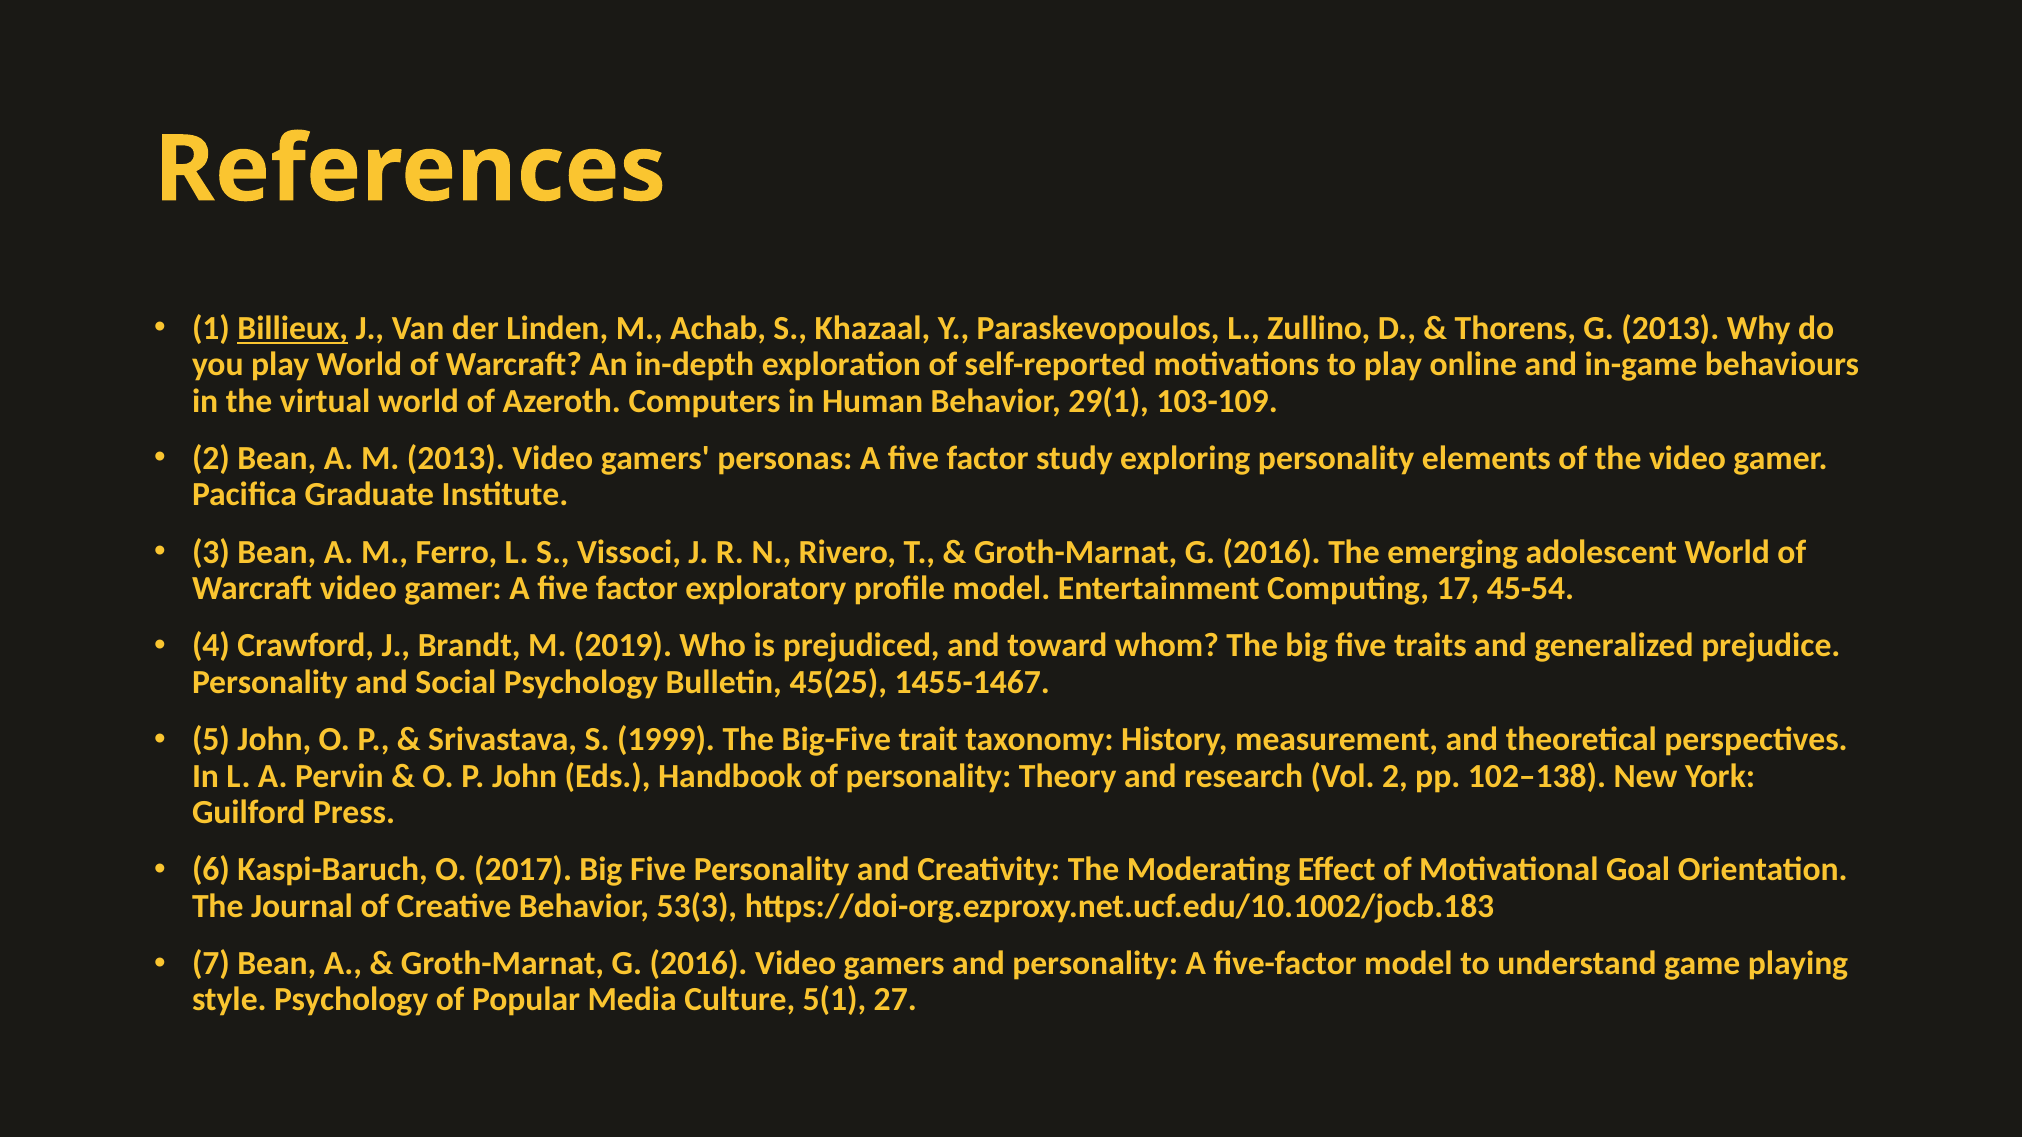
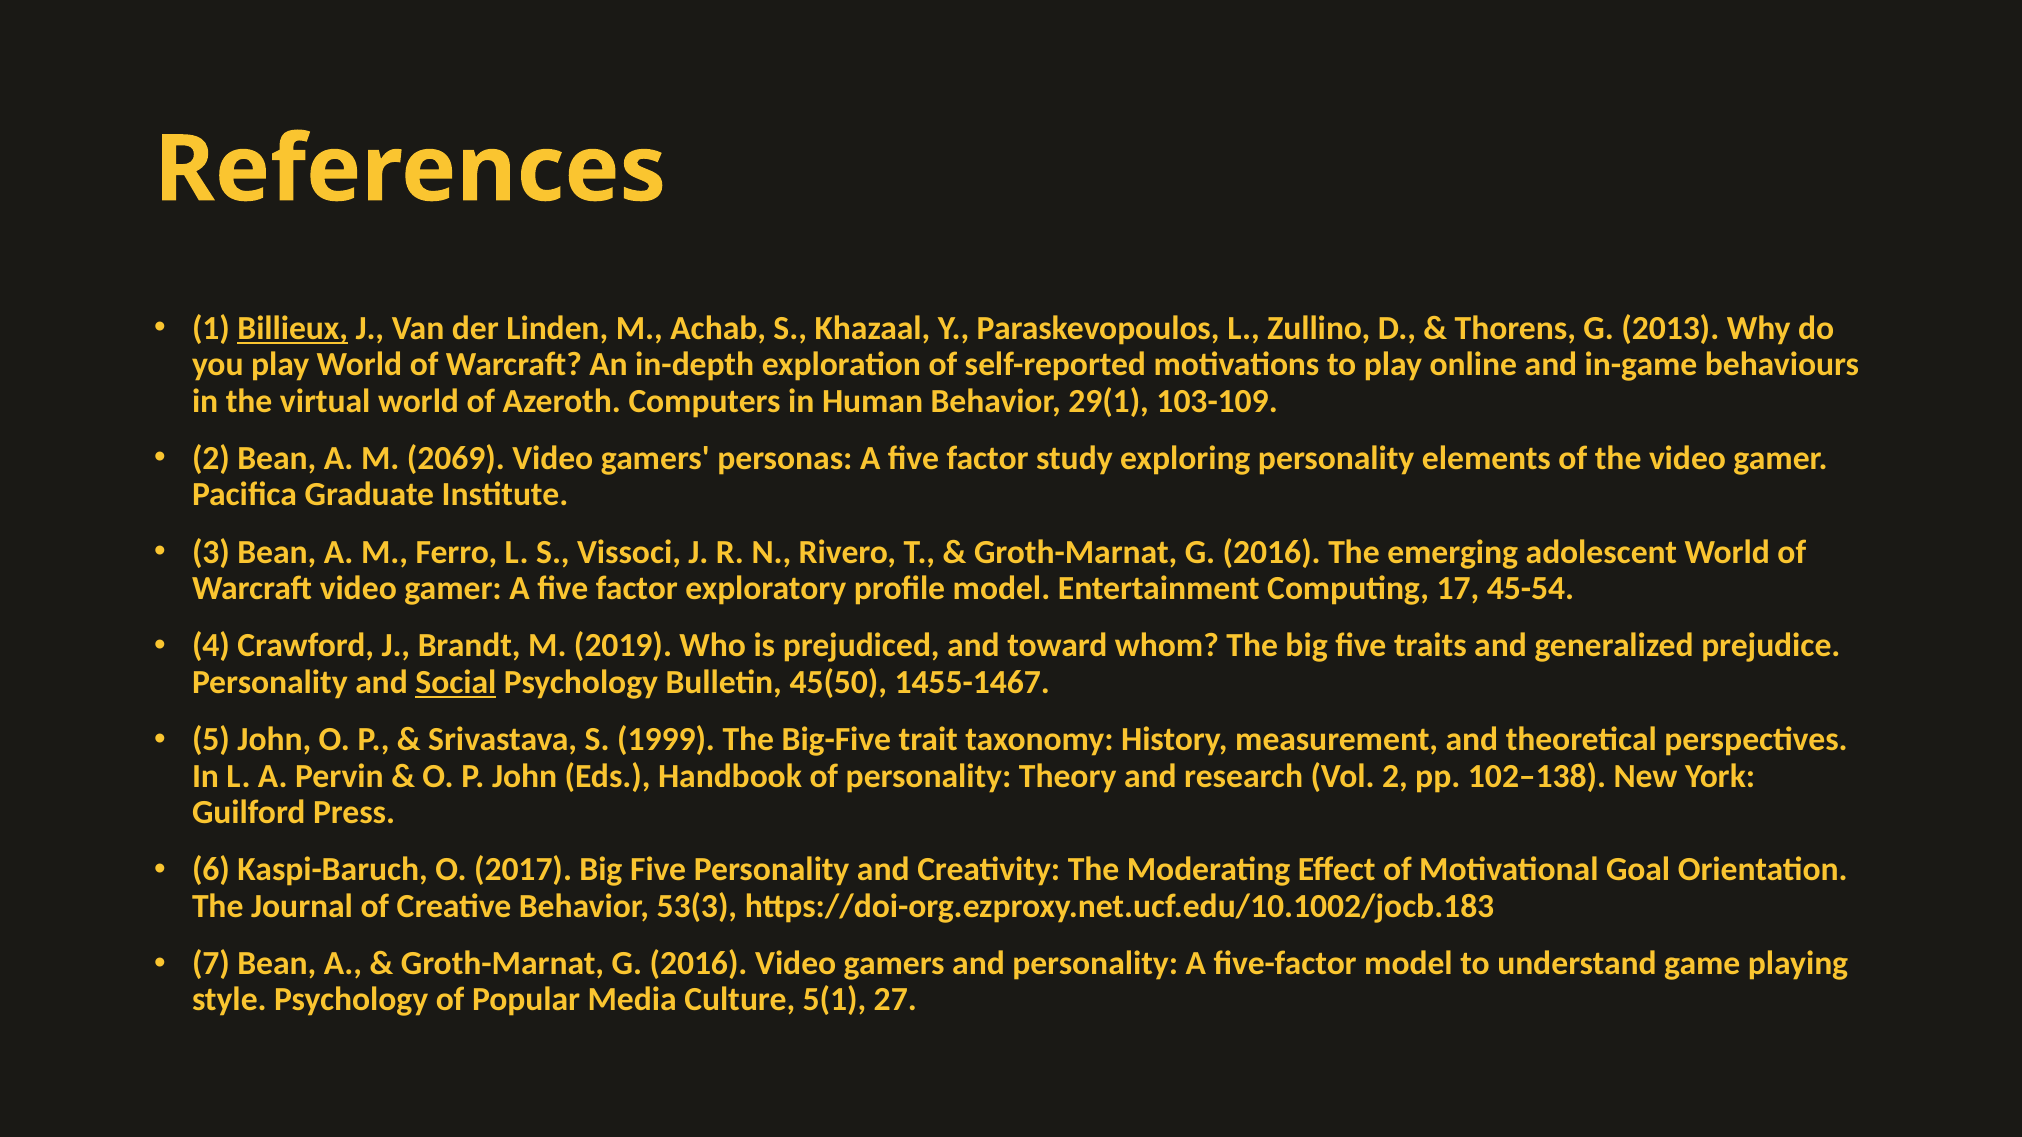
M 2013: 2013 -> 2069 (456, 458)
Social underline: none -> present (456, 682)
45(25: 45(25 -> 45(50 (838, 682)
